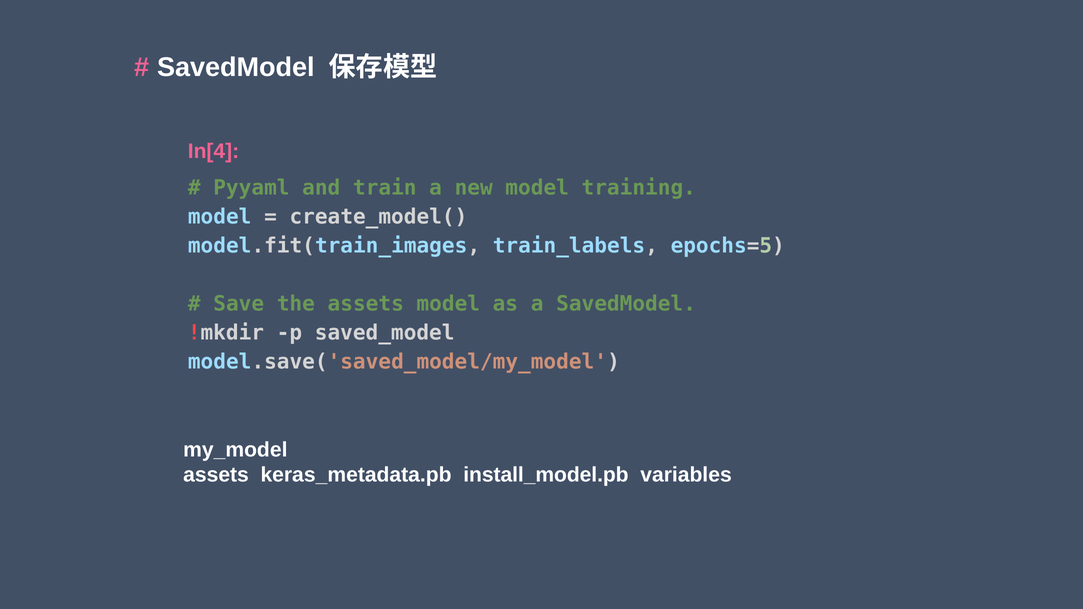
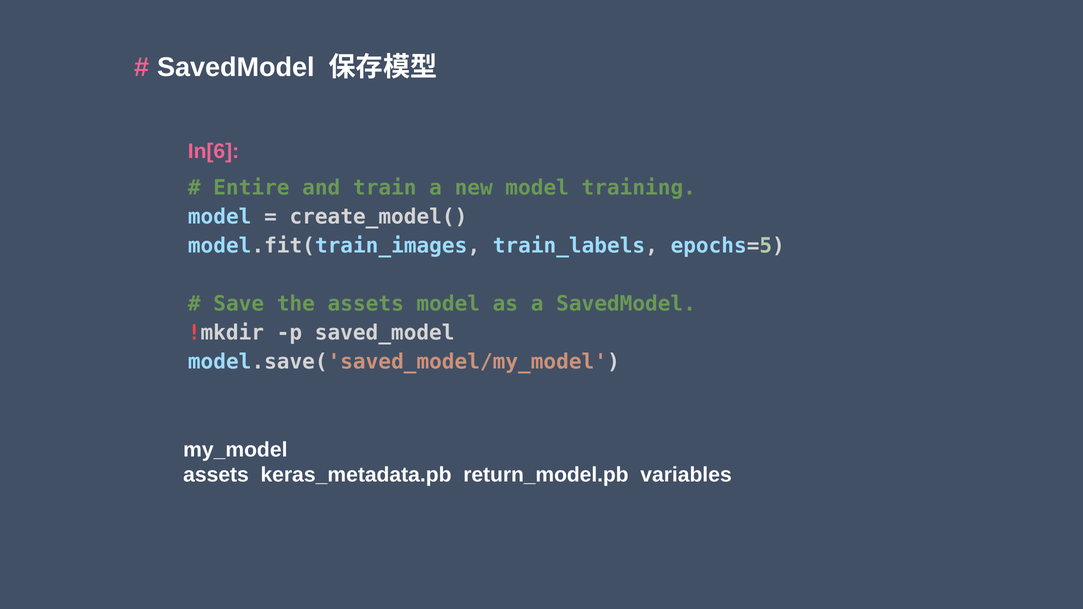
In[4: In[4 -> In[6 (214, 151)
Pyyaml: Pyyaml -> Entire (251, 188)
install_model.pb: install_model.pb -> return_model.pb (546, 475)
